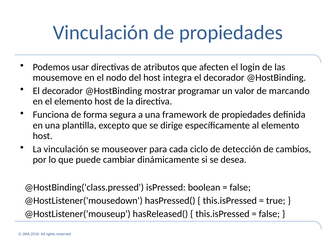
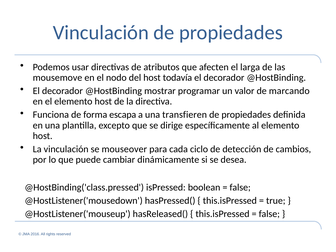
login: login -> larga (250, 67)
integra: integra -> todavía (177, 78)
segura: segura -> escapa (123, 115)
framework: framework -> transfieren (185, 115)
